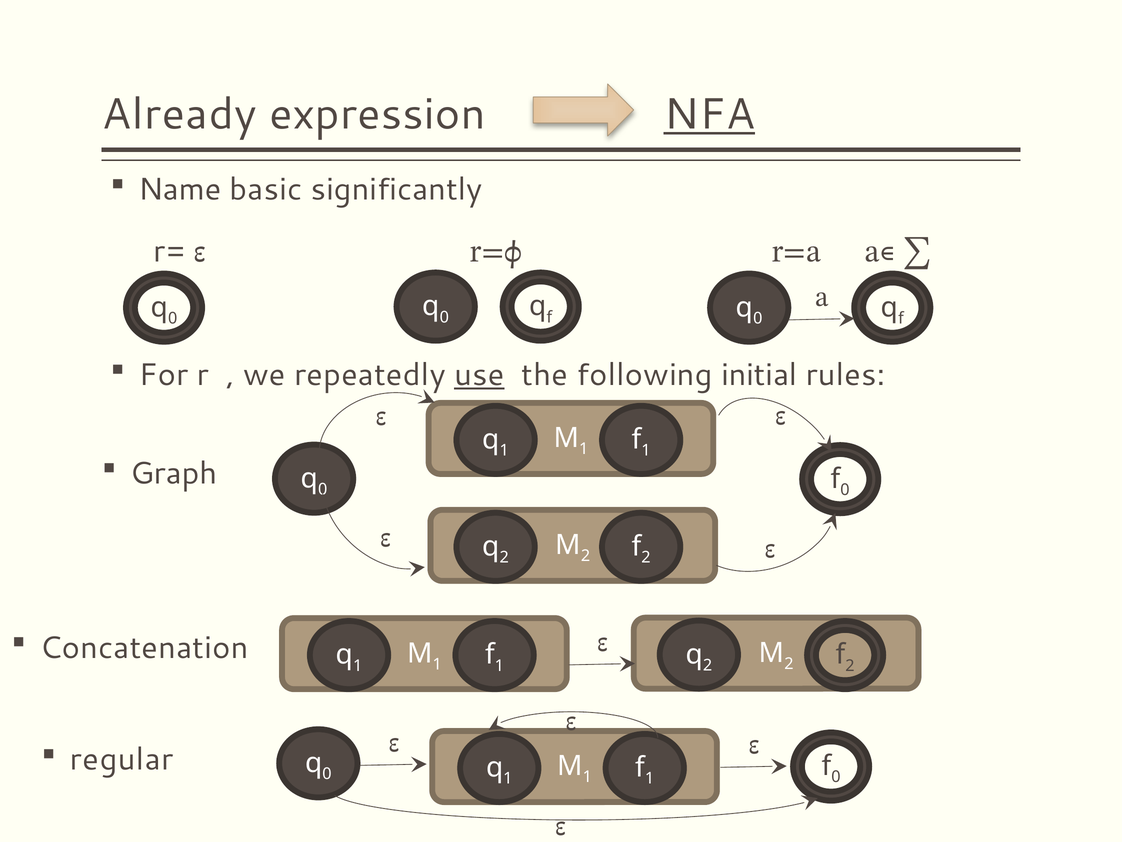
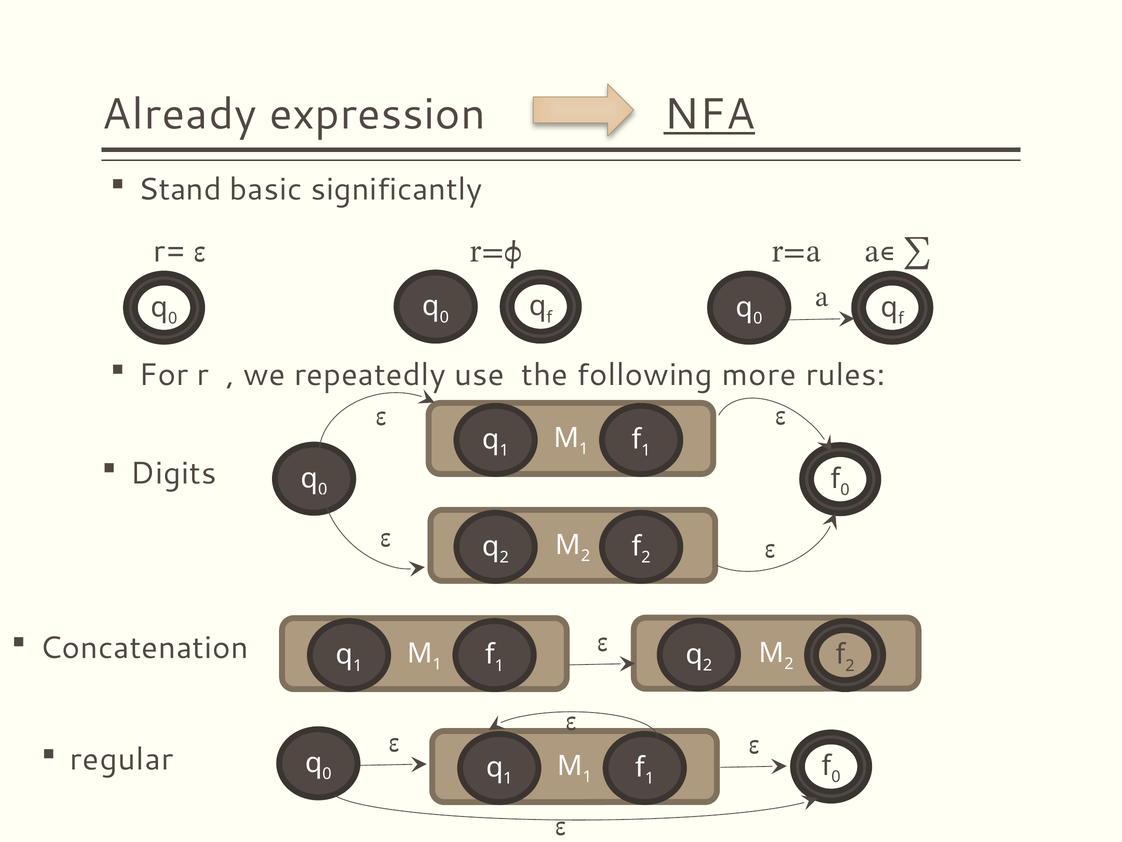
Name: Name -> Stand (180, 190)
use underline: present -> none (479, 375)
initial: initial -> more (759, 375)
Graph: Graph -> Digits (174, 473)
